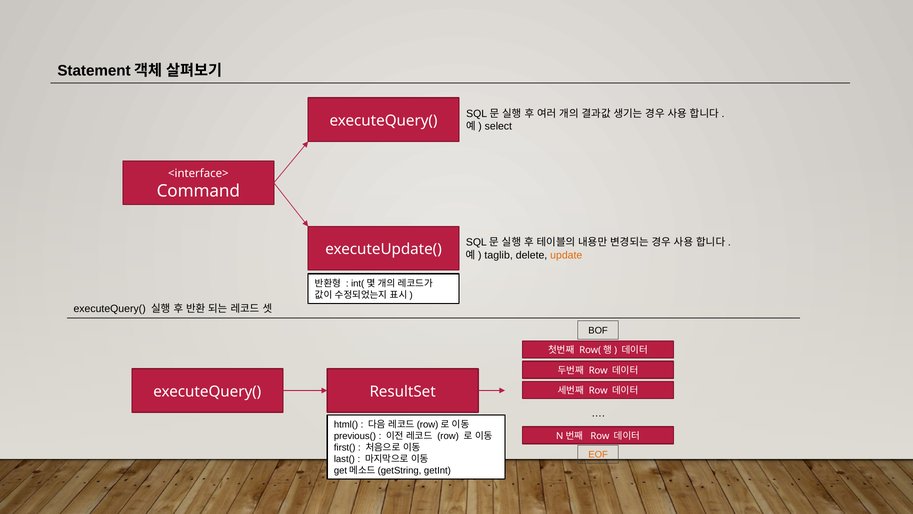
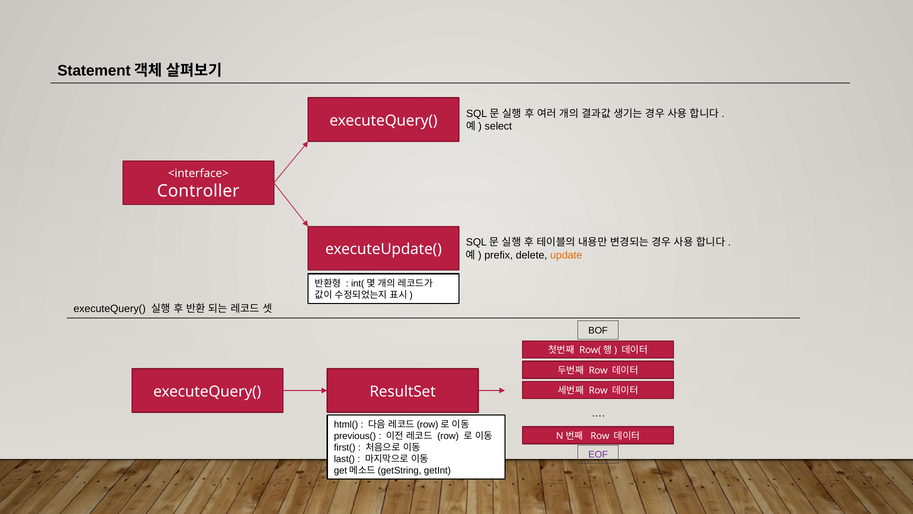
Command: Command -> Controller (198, 191)
taglib: taglib -> prefix (499, 255)
EOF colour: orange -> purple (598, 454)
